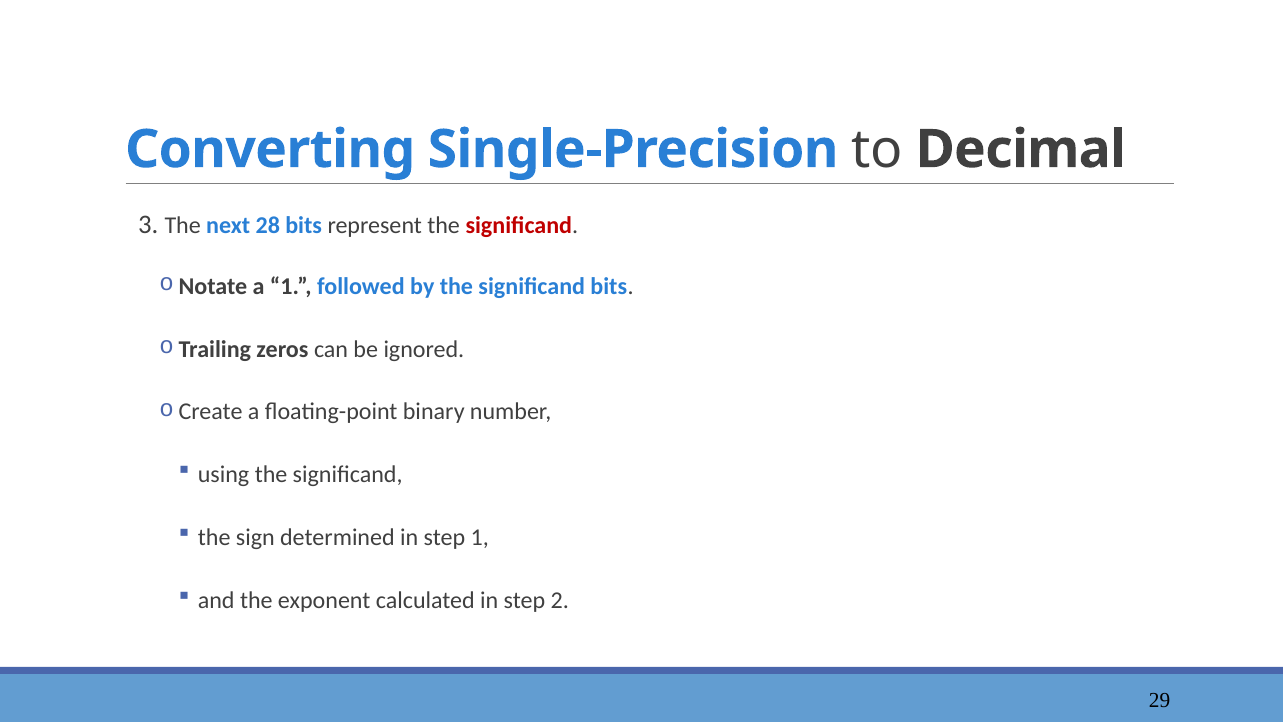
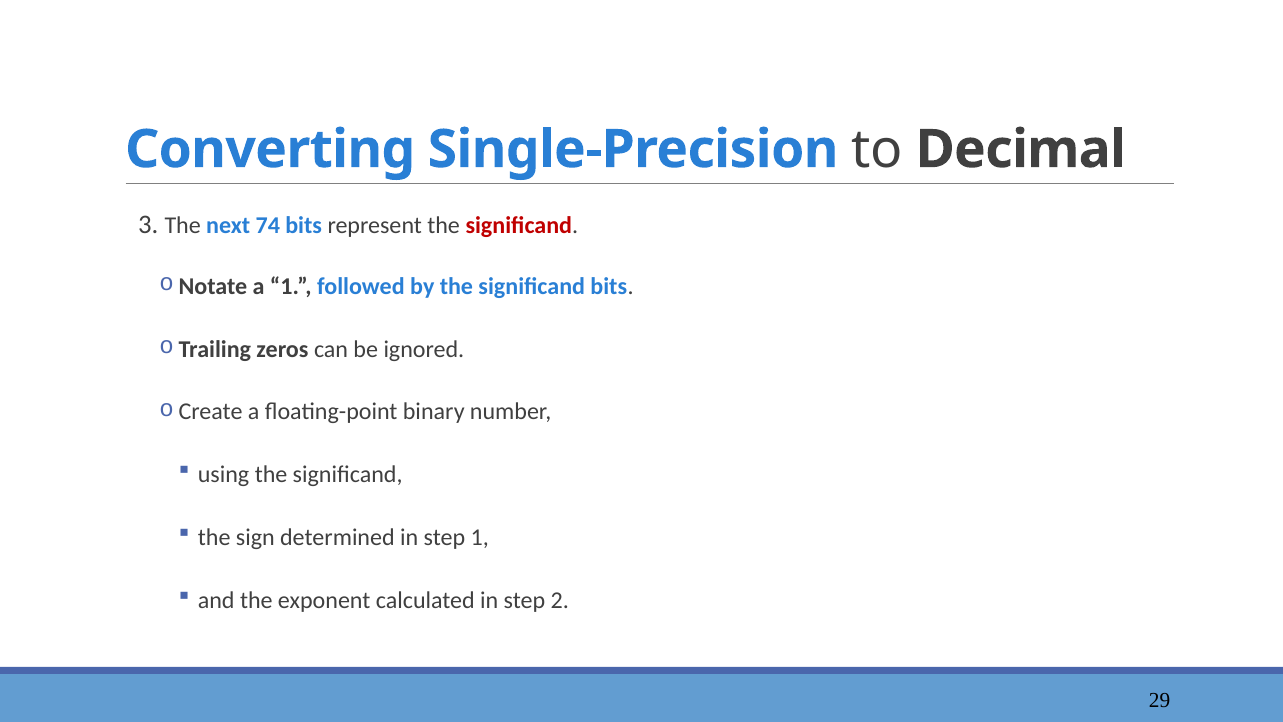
28: 28 -> 74 (268, 225)
